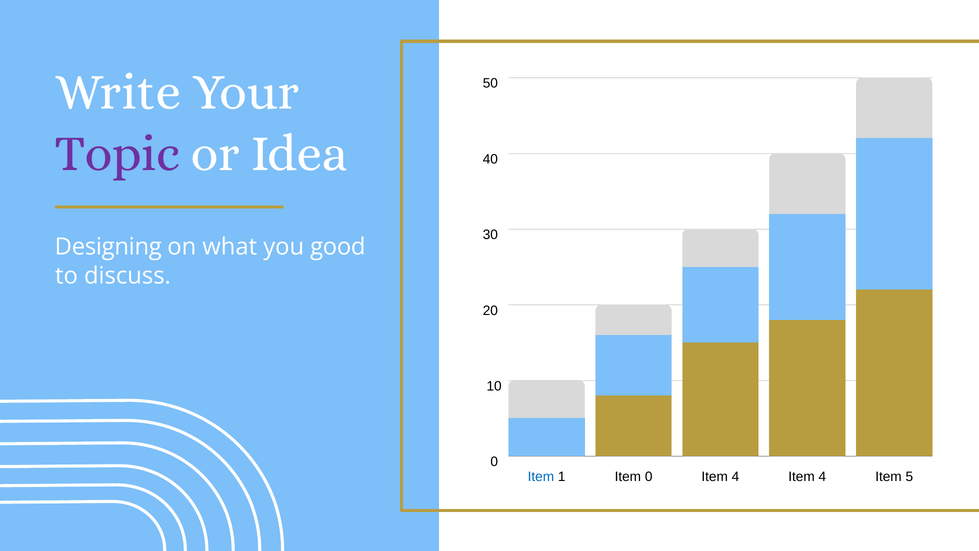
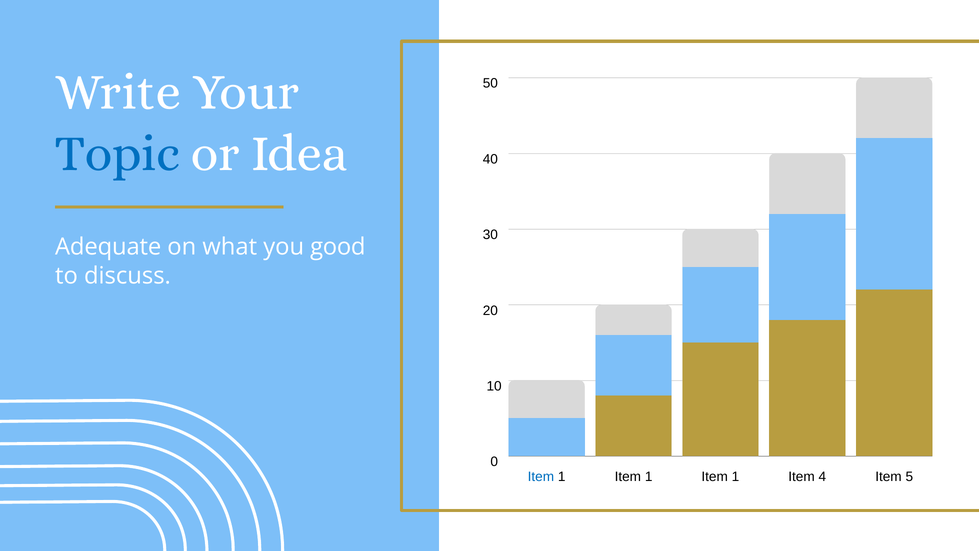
Topic colour: purple -> blue (117, 153)
Designing: Designing -> Adequate (108, 247)
0: 0 -> 1 (649, 476)
4: 4 -> 1 (736, 476)
